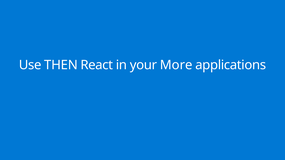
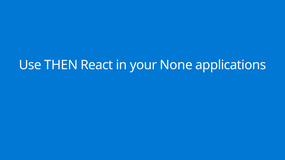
More: More -> None (176, 65)
